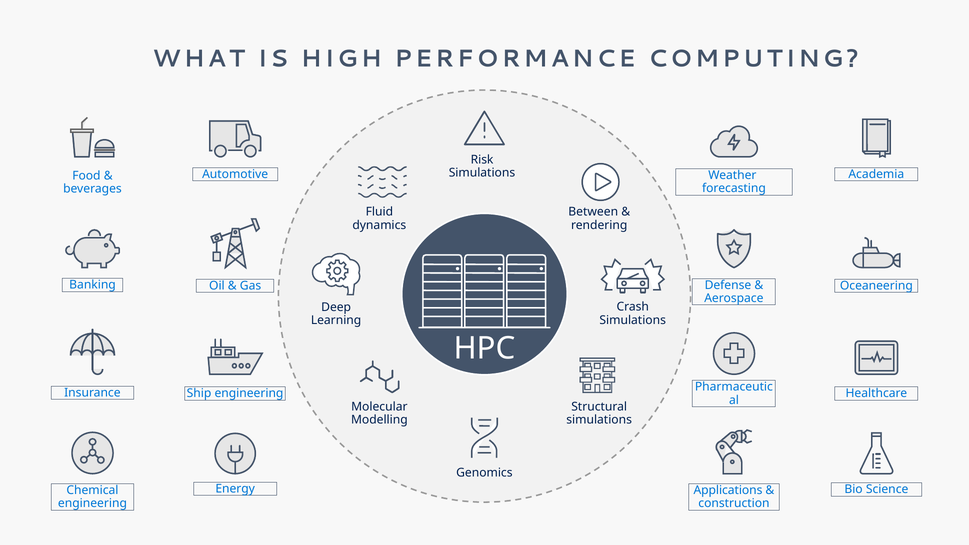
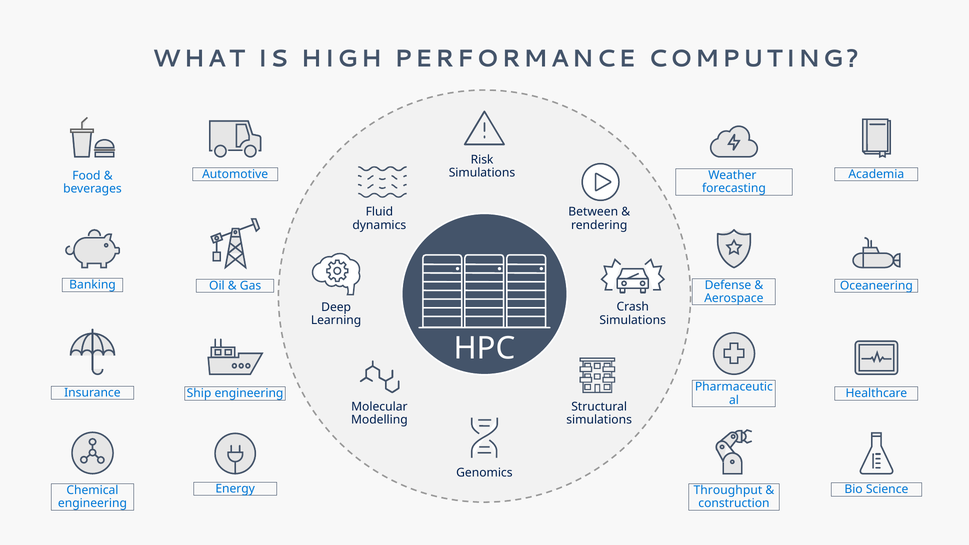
Applications: Applications -> Throughput (728, 490)
